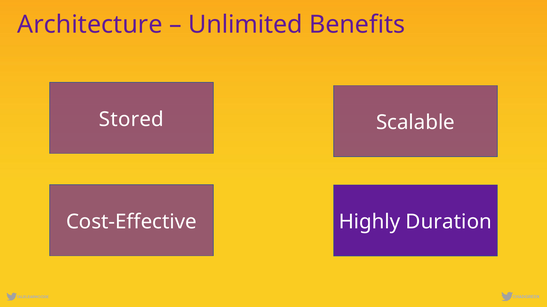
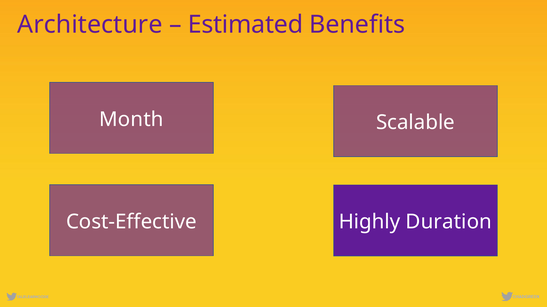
Unlimited: Unlimited -> Estimated (245, 25)
Stored: Stored -> Month (131, 120)
